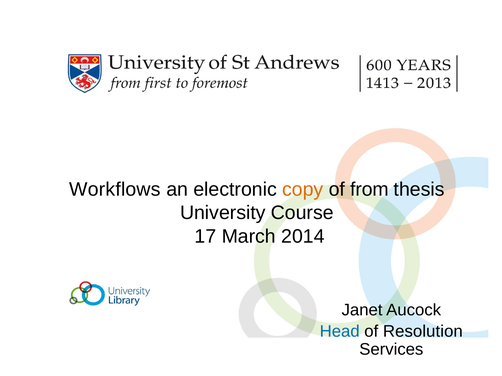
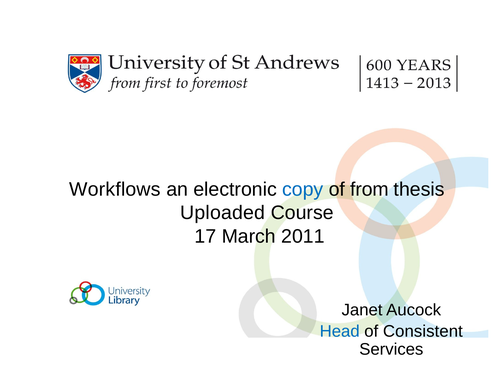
copy colour: orange -> blue (303, 190)
University: University -> Uploaded (223, 213)
2014: 2014 -> 2011 (303, 237)
Resolution: Resolution -> Consistent (423, 332)
